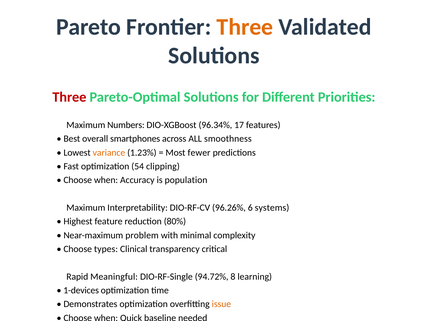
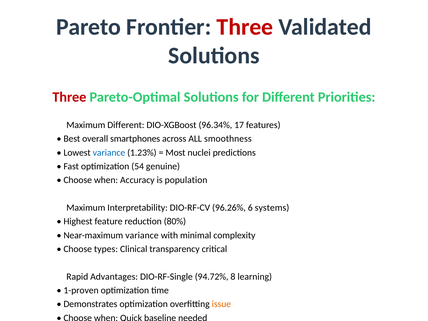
Three colour: orange -> red (245, 27)
Numbers: Numbers -> Different (126, 125)
variance colour: orange -> blue (109, 153)
fewer: fewer -> nuclei (199, 153)
clipping: clipping -> genuine (163, 166)
Near-maximum problem: problem -> variance (142, 235)
Meaningful: Meaningful -> Advantages (114, 277)
1-devices: 1-devices -> 1-proven (81, 290)
